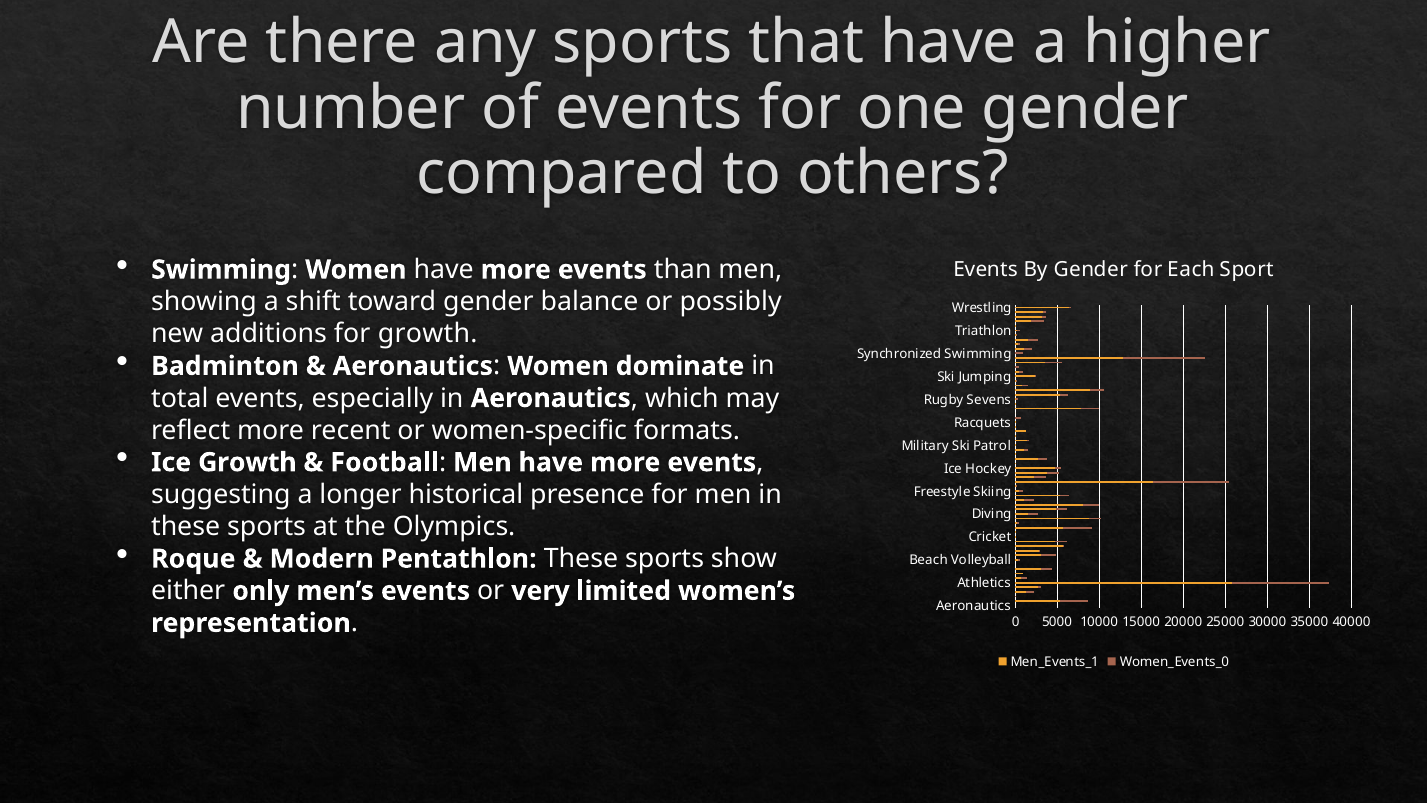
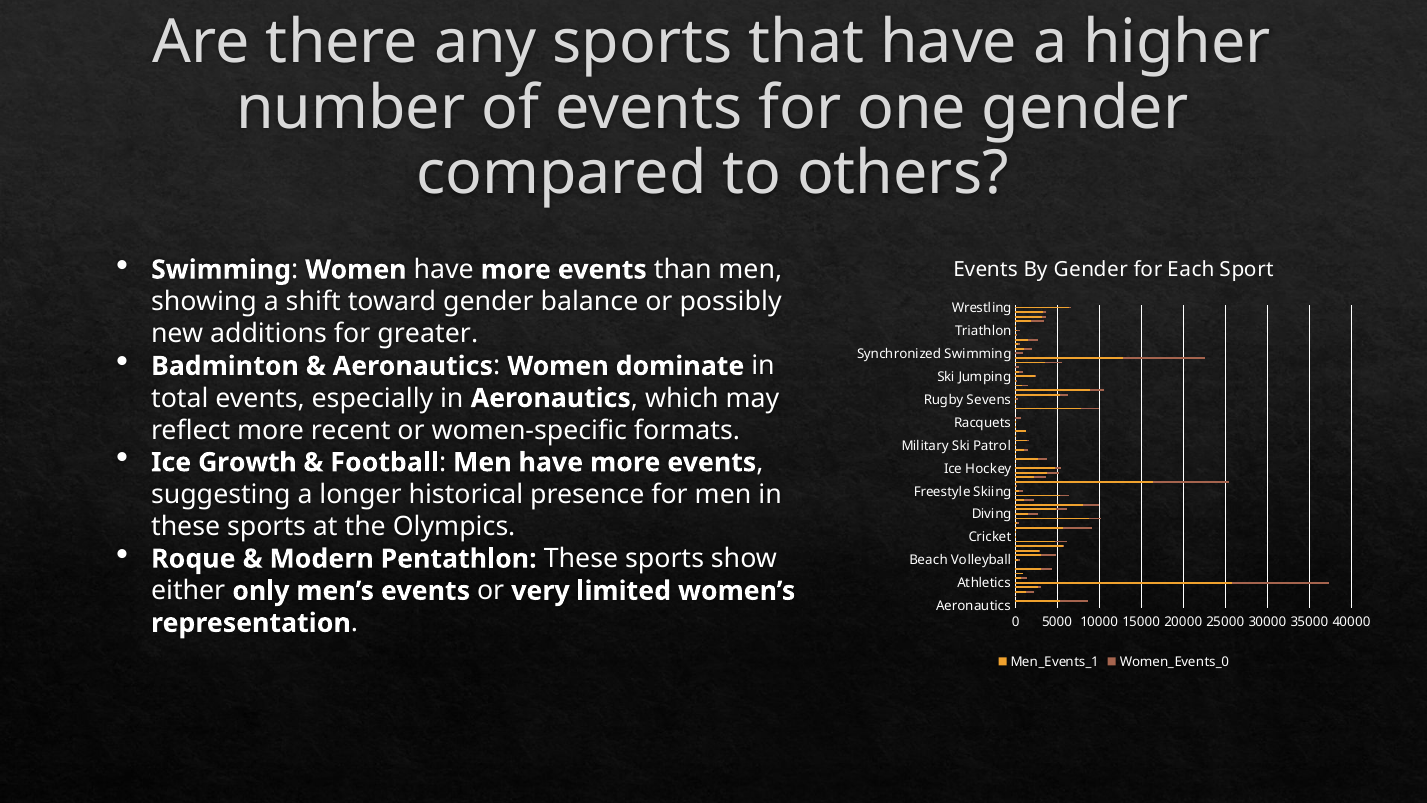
for growth: growth -> greater (428, 334)
